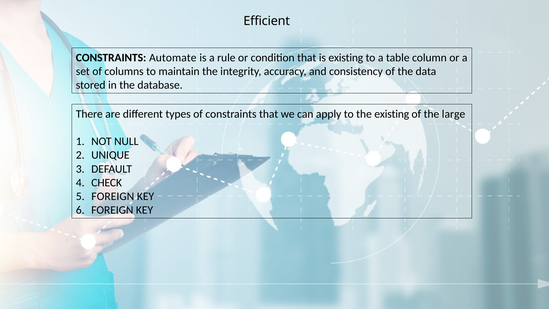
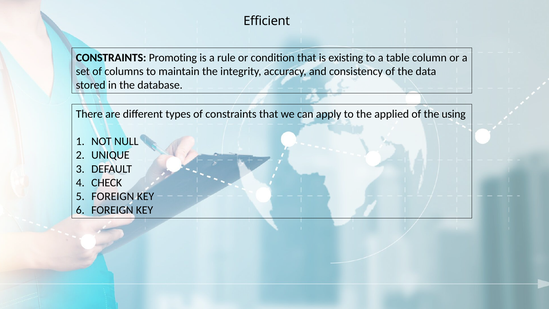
Automate: Automate -> Promoting (173, 58)
the existing: existing -> applied (392, 114)
large: large -> using (454, 114)
